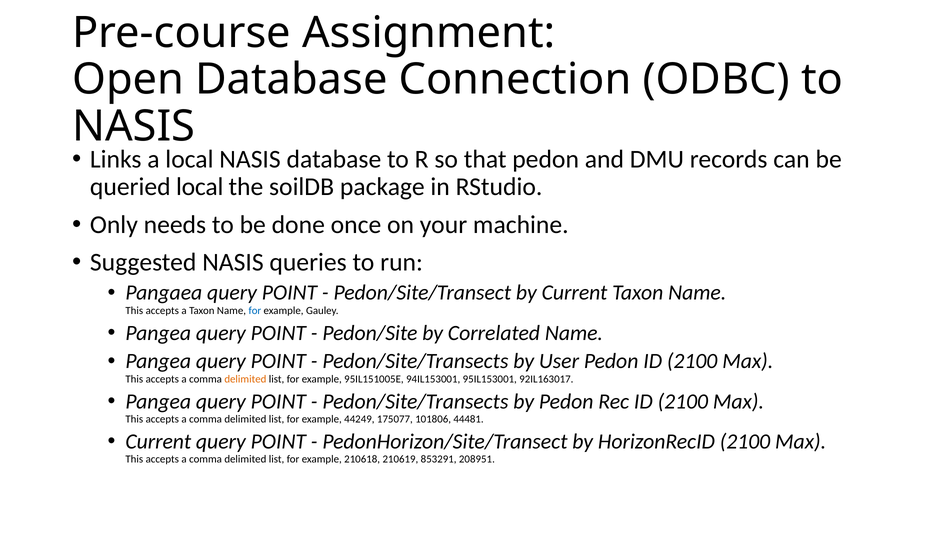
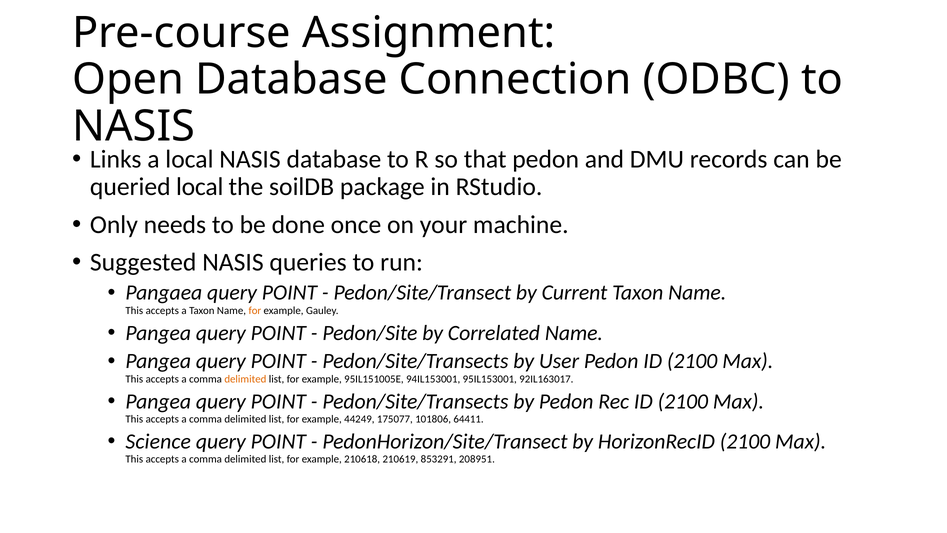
for colour: blue -> orange (255, 310)
44481: 44481 -> 64411 (469, 419)
Current: Current -> Science (158, 441)
